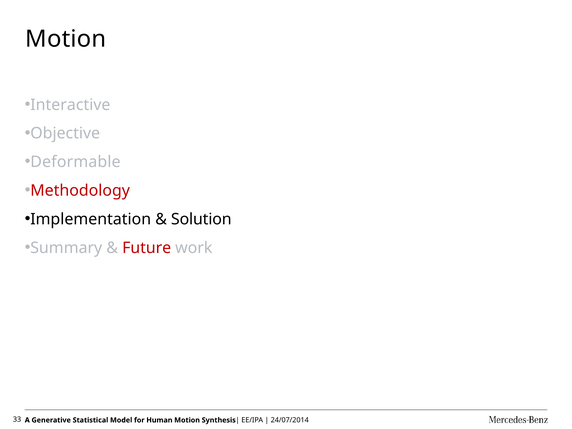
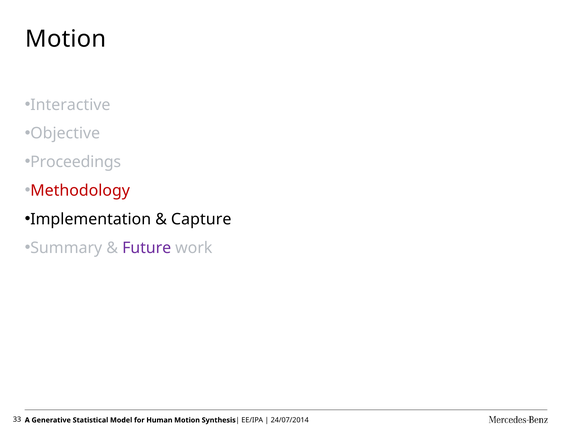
Deformable: Deformable -> Proceedings (76, 162)
Solution: Solution -> Capture (201, 219)
Future colour: red -> purple (147, 248)
